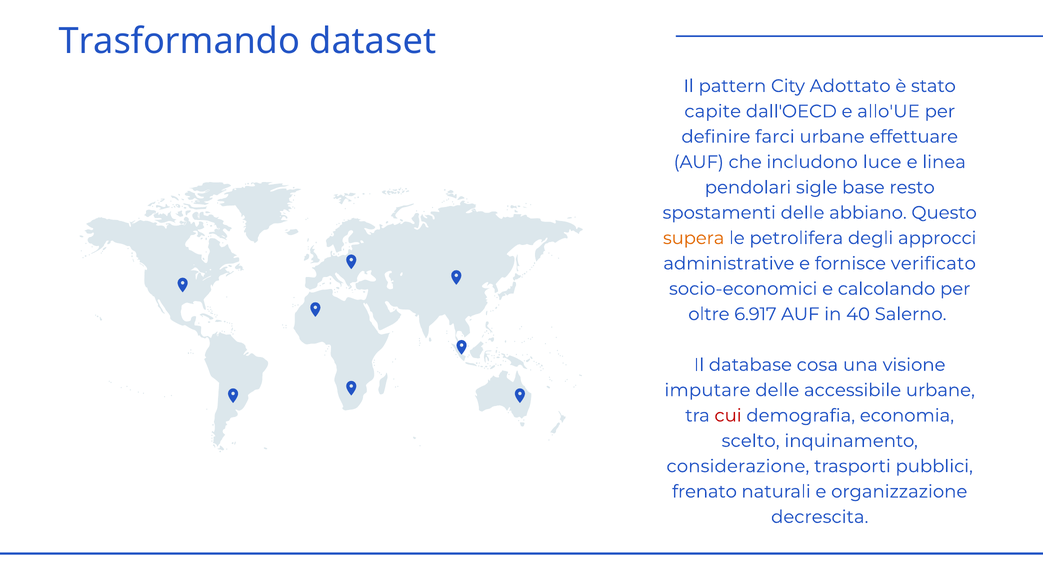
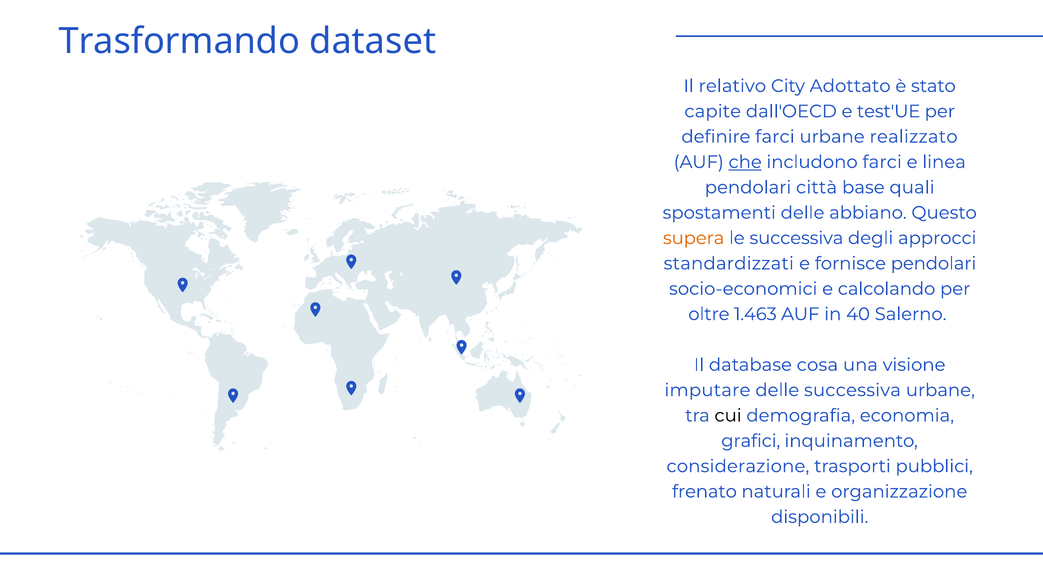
pattern: pattern -> relativo (732, 86)
allo'UE: allo'UE -> test'UE (889, 111)
effettuare: effettuare -> realizzato (914, 137)
che underline: none -> present (745, 162)
includono luce: luce -> farci (882, 162)
sigle: sigle -> città (817, 187)
resto: resto -> quali (912, 187)
le petrolifera: petrolifera -> successiva (796, 238)
administrative: administrative -> standardizzati (729, 263)
fornisce verificato: verificato -> pendolari (934, 263)
6.917: 6.917 -> 1.463 (755, 314)
delle accessibile: accessibile -> successiva (852, 390)
cui colour: red -> black (728, 415)
scelto: scelto -> grafici (751, 441)
decrescita: decrescita -> disponibili (820, 517)
